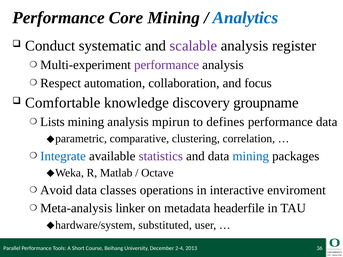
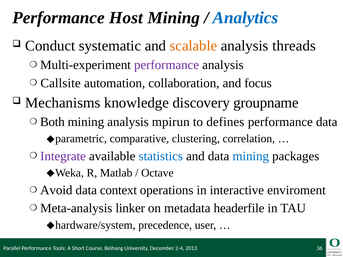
Core: Core -> Host (126, 18)
scalable colour: purple -> orange (193, 46)
register: register -> threads (294, 46)
Respect: Respect -> Callsite (61, 83)
Comfortable: Comfortable -> Mechanisms (63, 103)
Lists: Lists -> Both (52, 122)
Integrate colour: blue -> purple (63, 156)
statistics colour: purple -> blue (161, 156)
classes: classes -> context (118, 190)
substituted: substituted -> precedence (165, 225)
